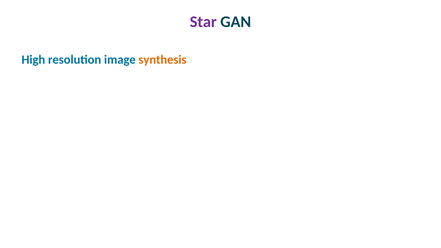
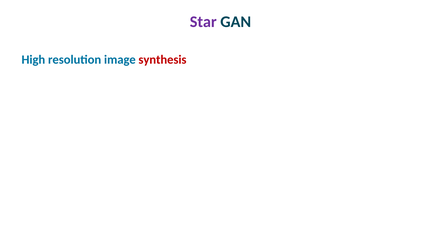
synthesis colour: orange -> red (162, 60)
